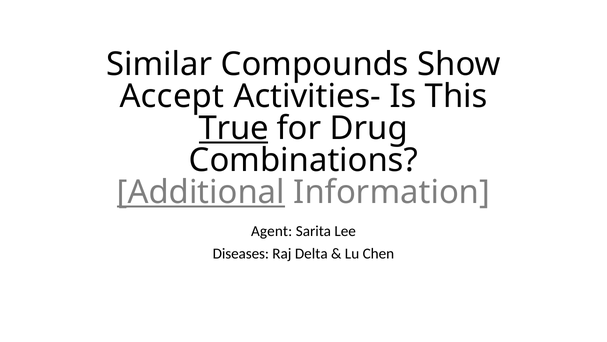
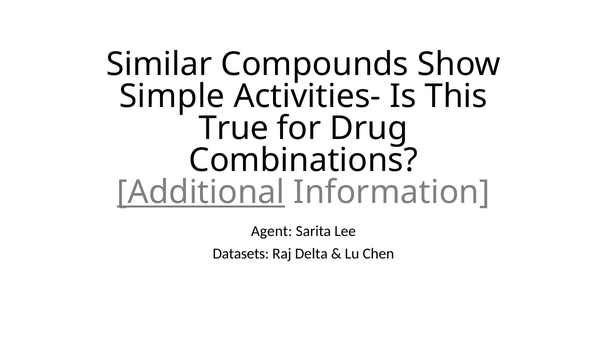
Accept: Accept -> Simple (172, 96)
True underline: present -> none (234, 128)
Diseases: Diseases -> Datasets (241, 254)
